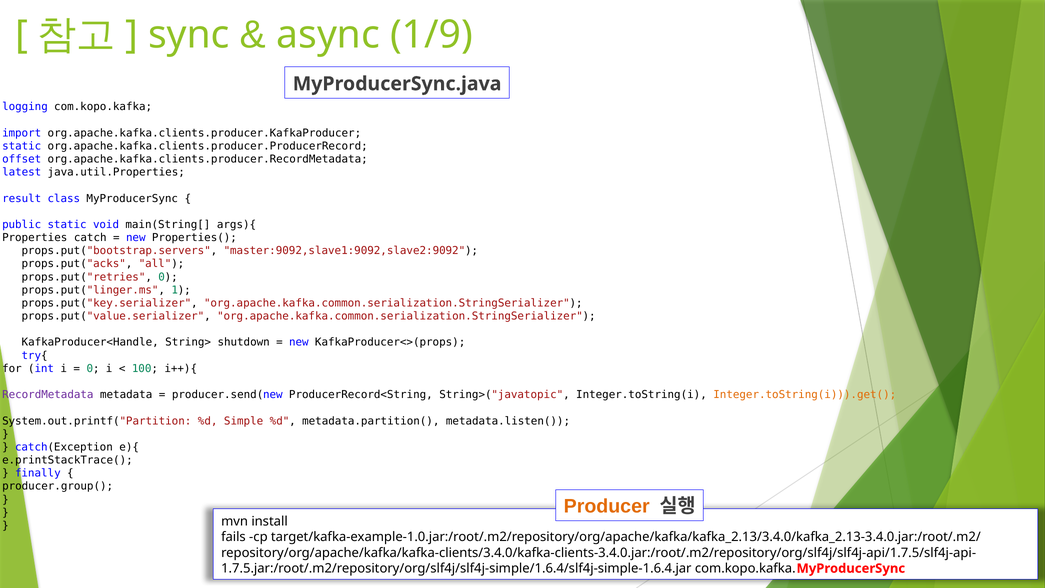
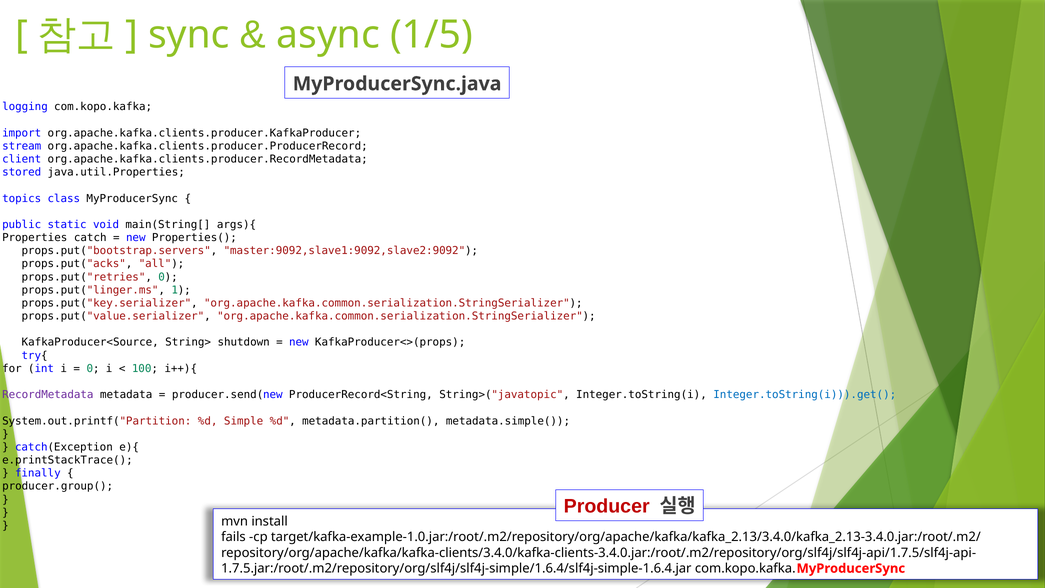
1/9: 1/9 -> 1/5 (432, 35)
static: static -> stream (22, 146)
offset: offset -> client (22, 159)
latest: latest -> stored (22, 172)
result: result -> topics (22, 198)
KafkaProducer<Handle: KafkaProducer<Handle -> KafkaProducer<Source (90, 342)
Integer.toString(i))).get( colour: orange -> blue (805, 395)
metadata.listen(: metadata.listen( -> metadata.simple( (508, 421)
Producer colour: orange -> red (607, 506)
